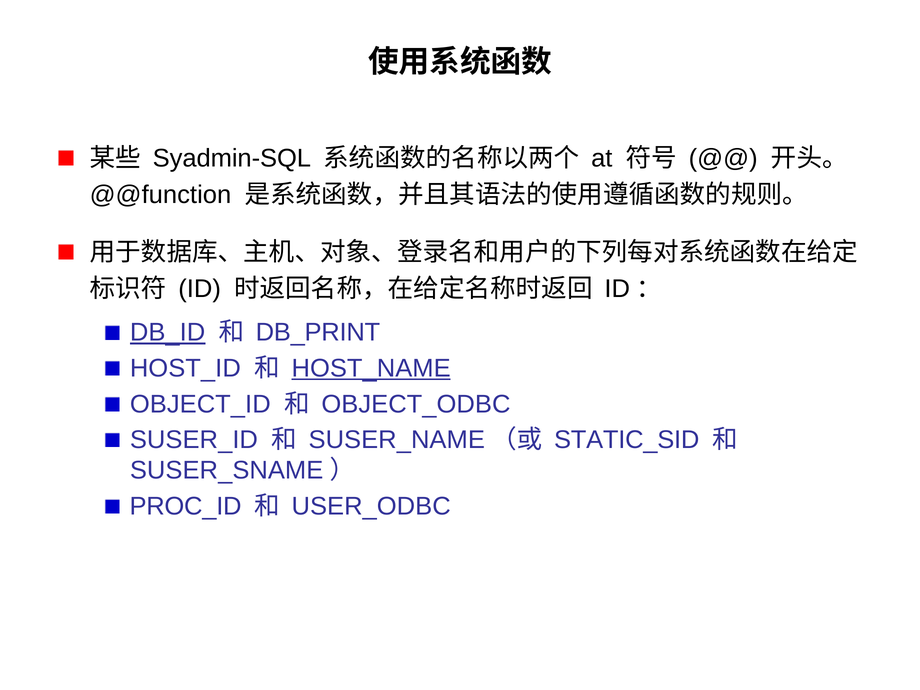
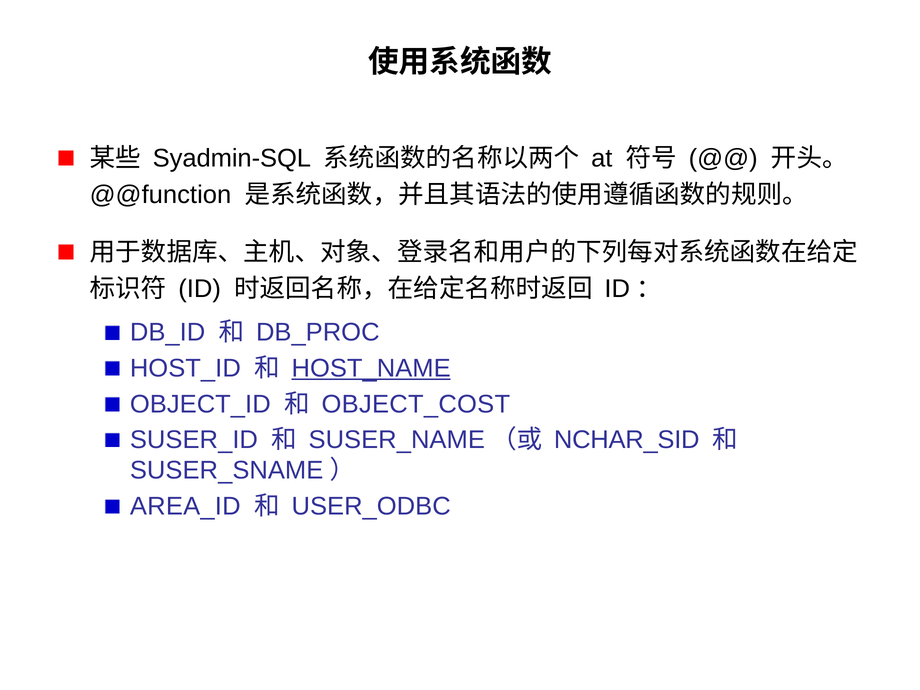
DB_ID underline: present -> none (168, 333)
DB_PRINT: DB_PRINT -> DB_PROC (318, 333)
OBJECT_ODBC: OBJECT_ODBC -> OBJECT_COST (416, 404)
STATIC_SID: STATIC_SID -> NCHAR_SID (627, 440)
PROC_ID: PROC_ID -> AREA_ID (185, 506)
